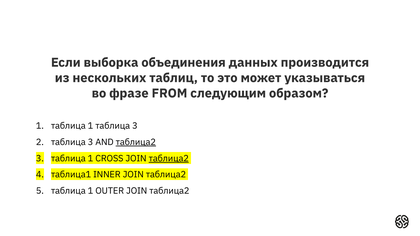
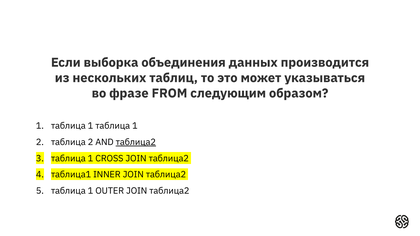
таблица 1 таблица 3: 3 -> 1 (135, 126)
2 таблица 3: 3 -> 2 (91, 142)
таблица2 underline: present -> none (169, 159)
